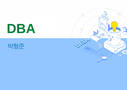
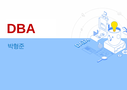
DBA colour: green -> red (21, 29)
